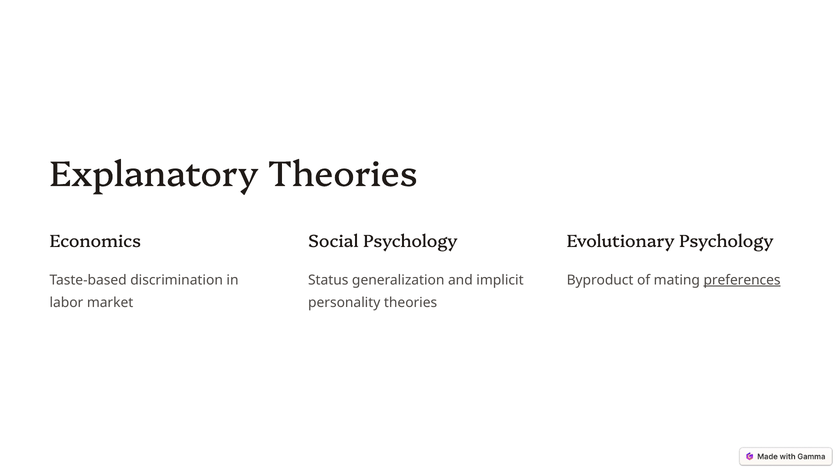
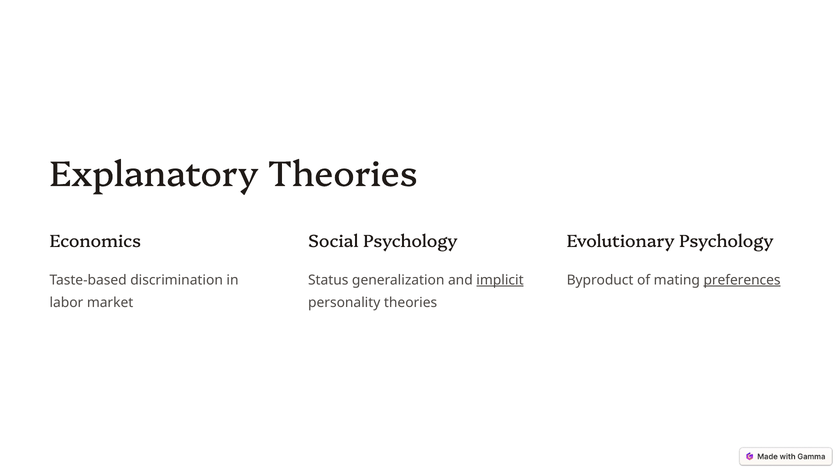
implicit underline: none -> present (500, 280)
